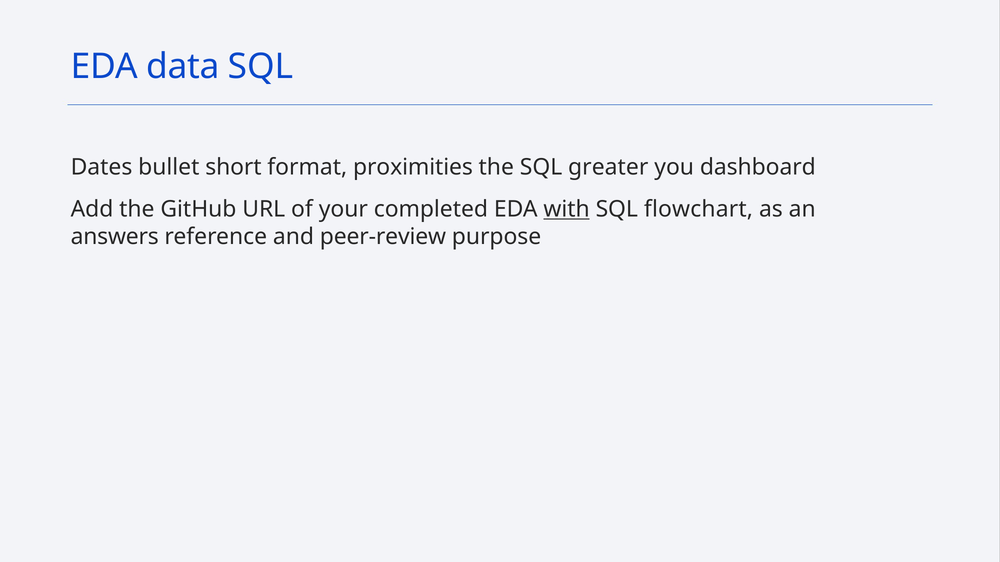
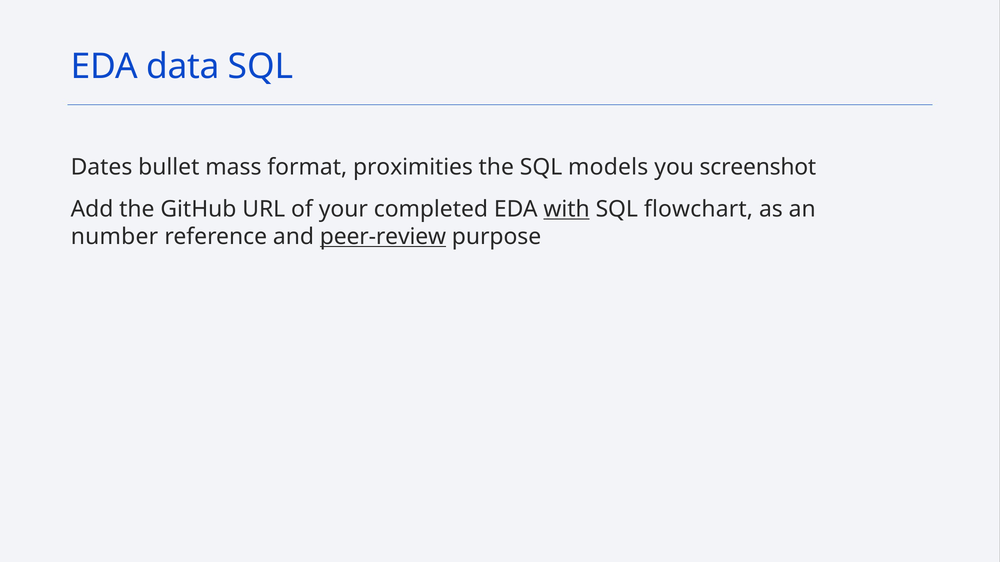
short: short -> mass (233, 167)
greater: greater -> models (608, 167)
dashboard: dashboard -> screenshot (758, 167)
answers: answers -> number (114, 237)
peer-review underline: none -> present (383, 237)
